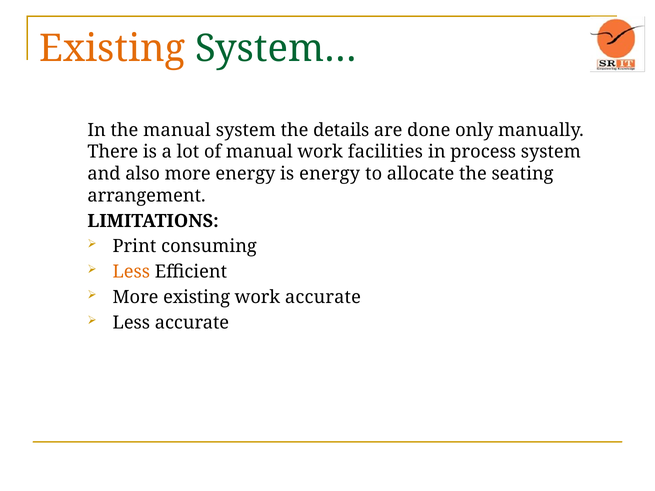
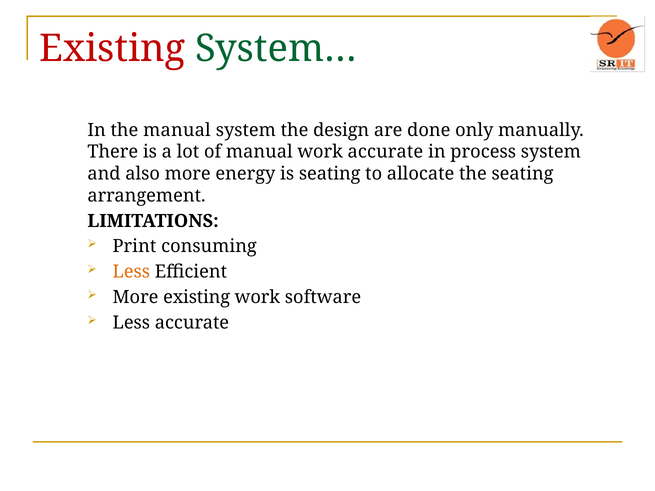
Existing colour: orange -> red (112, 49)
details: details -> design (341, 130)
work facilities: facilities -> accurate (385, 152)
is energy: energy -> seating (330, 174)
work accurate: accurate -> software (323, 298)
